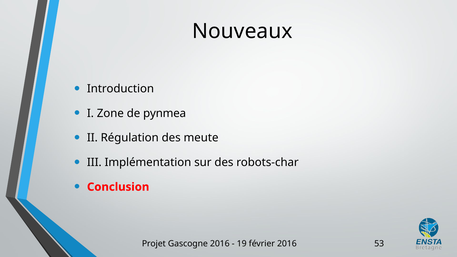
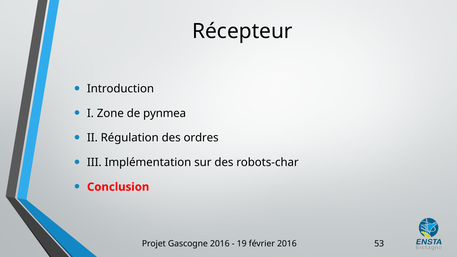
Nouveaux: Nouveaux -> Récepteur (242, 31)
meute: meute -> ordres (201, 138)
